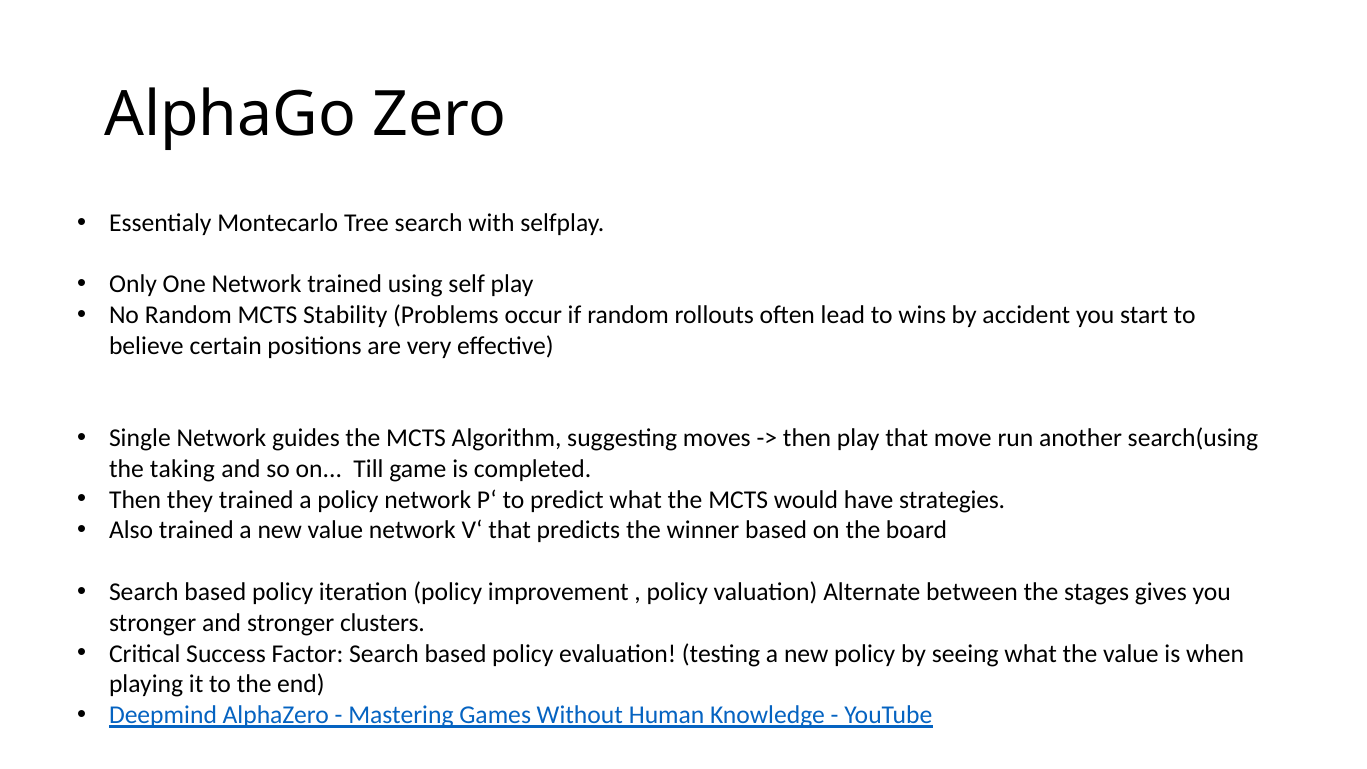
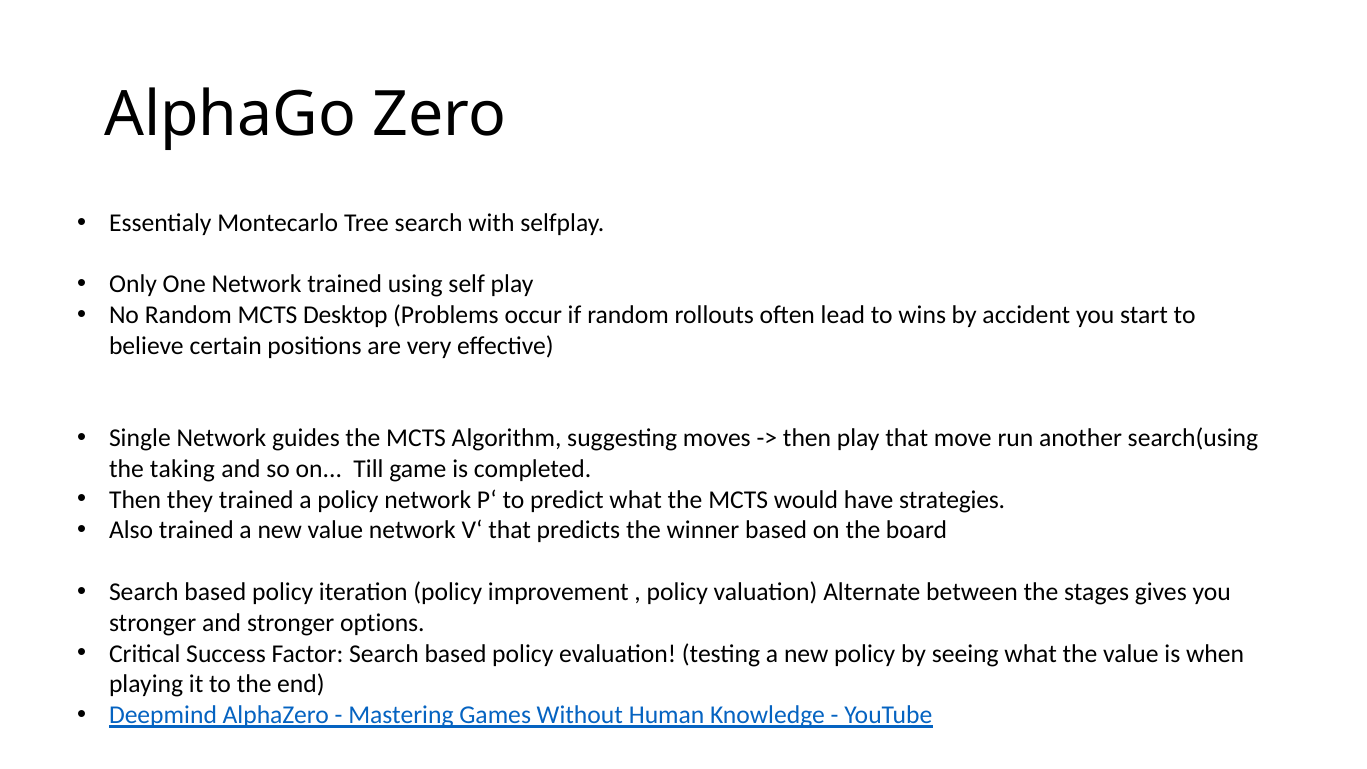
Stability: Stability -> Desktop (345, 315)
clusters: clusters -> options (382, 623)
